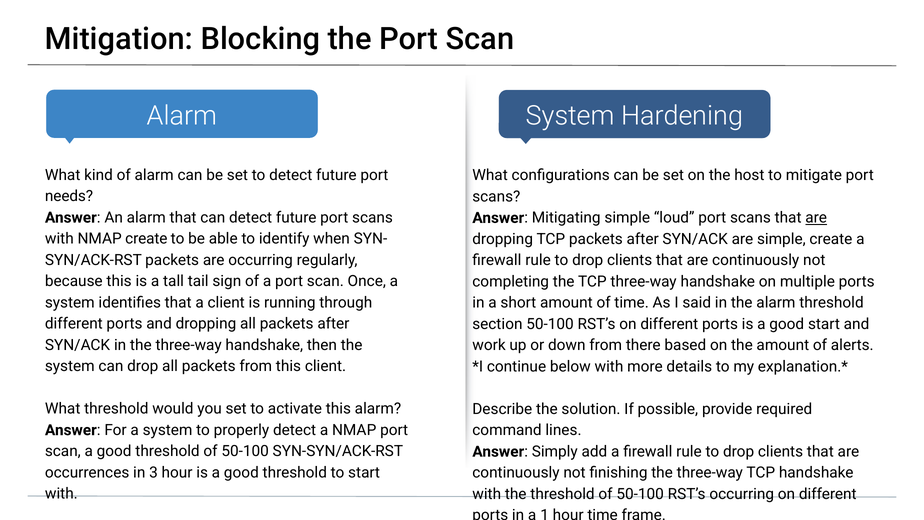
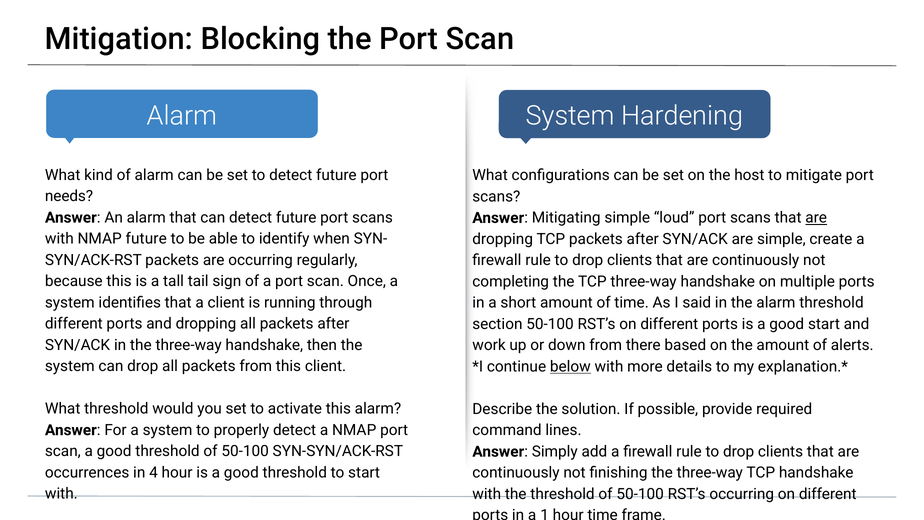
NMAP create: create -> future (146, 239)
below underline: none -> present (570, 366)
3: 3 -> 4 (153, 472)
